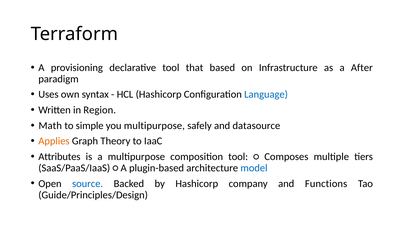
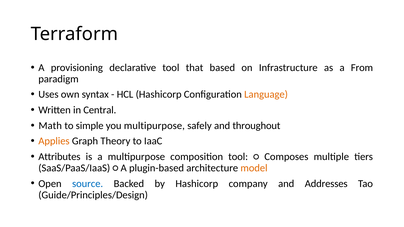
After: After -> From (362, 68)
Language colour: blue -> orange (266, 95)
Region: Region -> Central (100, 110)
datasource: datasource -> throughout (256, 126)
model colour: blue -> orange (254, 168)
Functions: Functions -> Addresses (326, 184)
